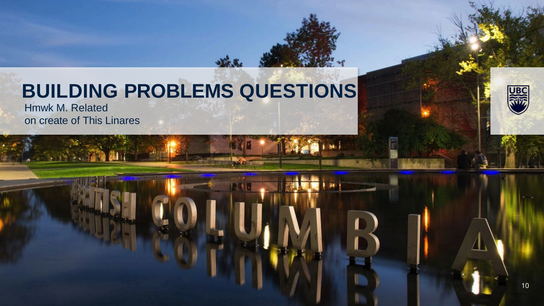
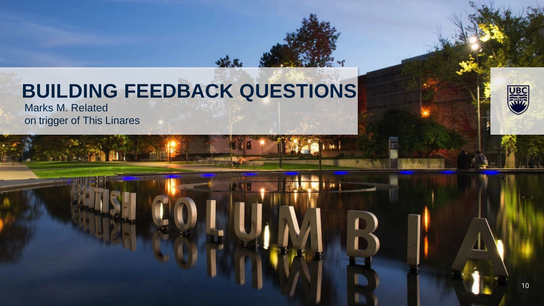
PROBLEMS: PROBLEMS -> FEEDBACK (179, 91)
Hmwk: Hmwk -> Marks (39, 108)
create: create -> trigger (54, 121)
